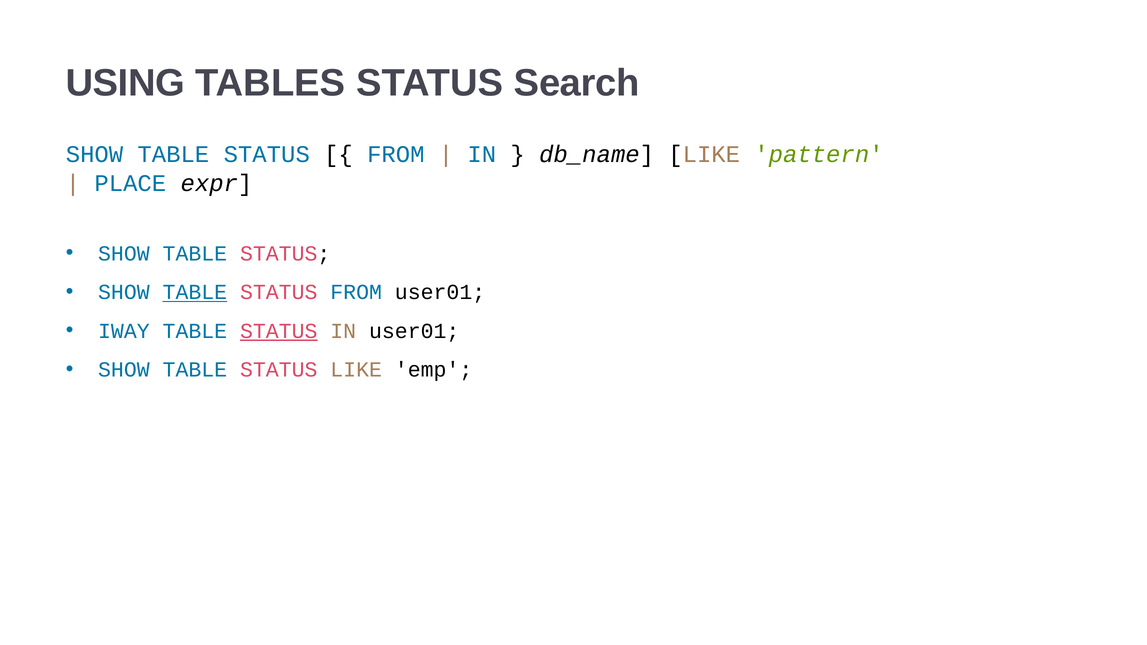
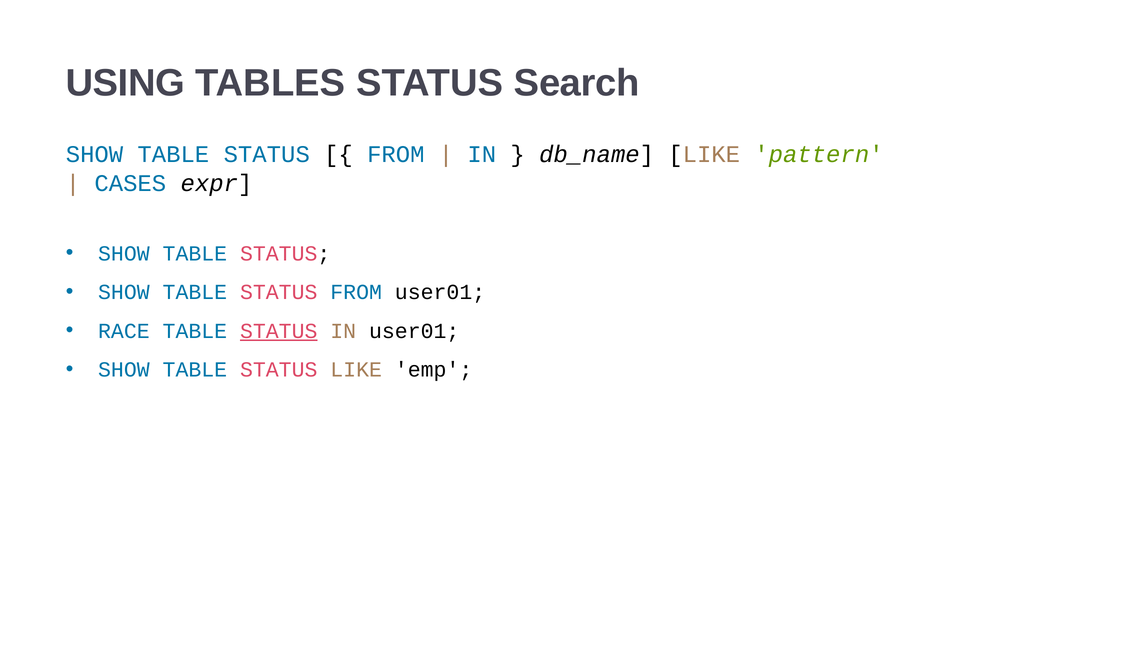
PLACE: PLACE -> CASES (130, 183)
TABLE underline: present -> none (195, 292)
IWAY: IWAY -> RACE (124, 331)
